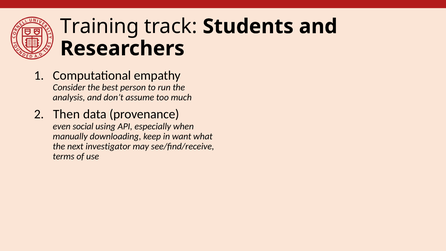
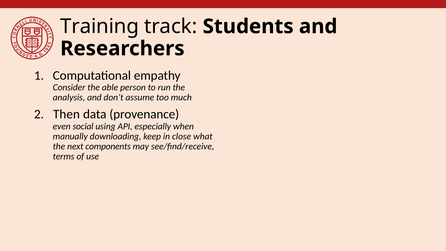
best: best -> able (110, 87)
want: want -> close (182, 136)
investigator: investigator -> components (108, 146)
